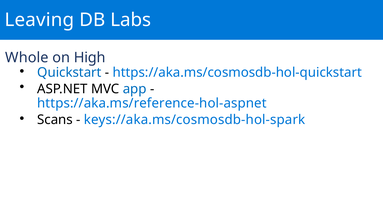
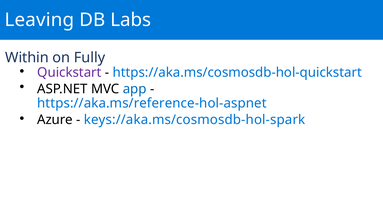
Whole: Whole -> Within (27, 57)
High: High -> Fully (90, 57)
Quickstart colour: blue -> purple (69, 72)
Scans: Scans -> Azure (55, 119)
